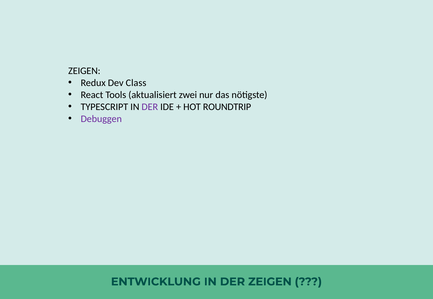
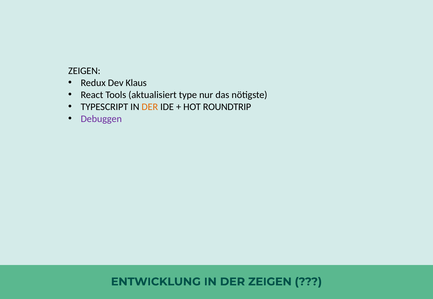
Class: Class -> Klaus (136, 83)
zwei: zwei -> type (188, 95)
DER colour: purple -> orange (150, 107)
